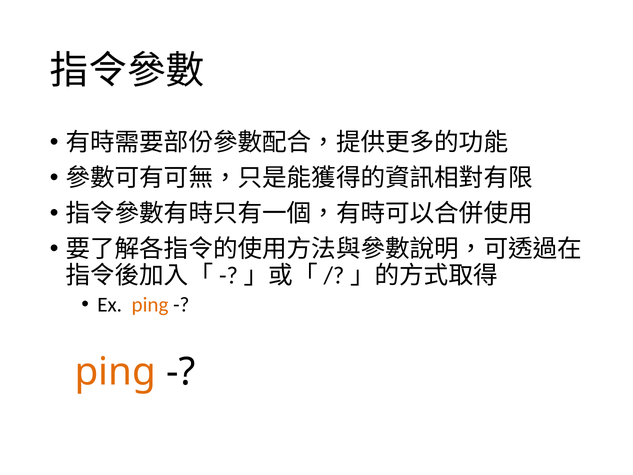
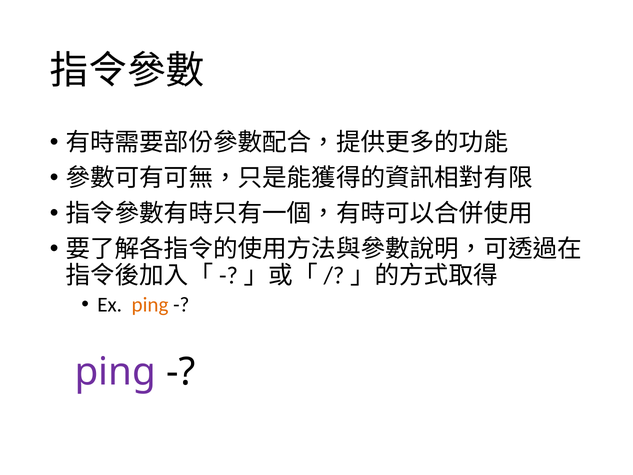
ping colour: orange -> purple (115, 372)
